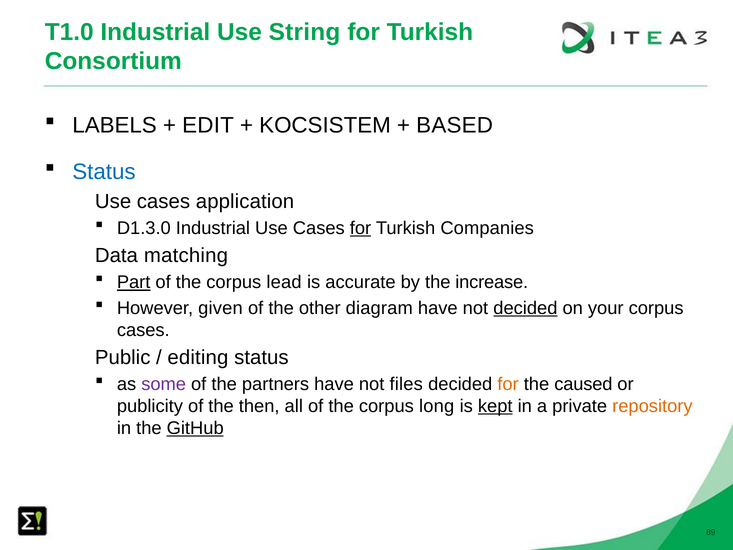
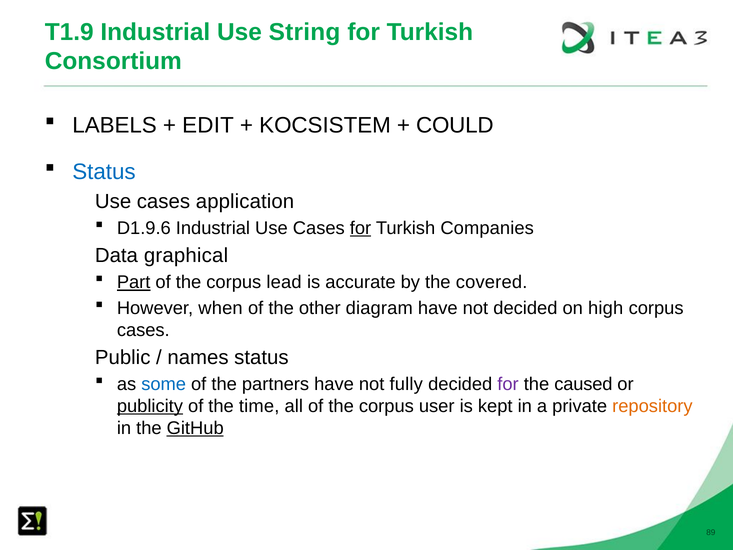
T1.0: T1.0 -> T1.9 (69, 32)
BASED: BASED -> COULD (455, 125)
D1.3.0: D1.3.0 -> D1.9.6 (144, 228)
matching: matching -> graphical (186, 255)
increase: increase -> covered (492, 282)
given: given -> when (221, 308)
decided underline: present -> none (525, 308)
your: your -> high (606, 308)
editing: editing -> names (198, 357)
some colour: purple -> blue (164, 384)
files: files -> fully (406, 384)
for colour: orange -> purple (508, 384)
publicity underline: none -> present (150, 406)
then: then -> time (259, 406)
long: long -> user (437, 406)
kept underline: present -> none (495, 406)
